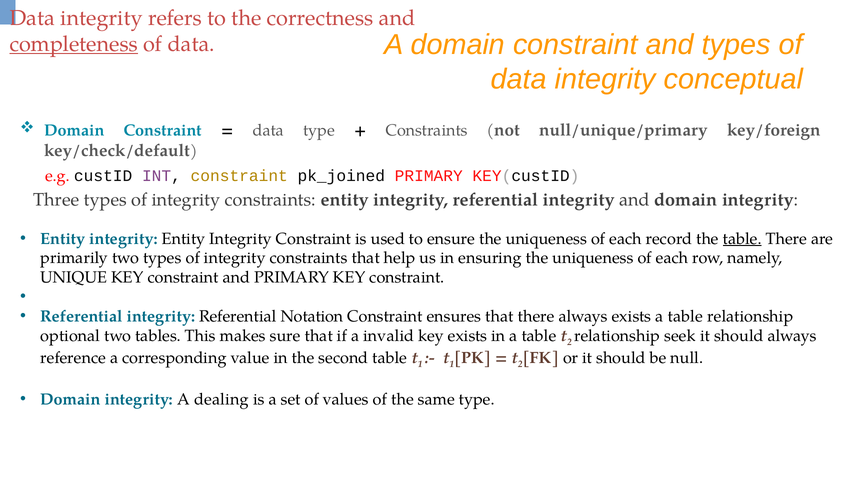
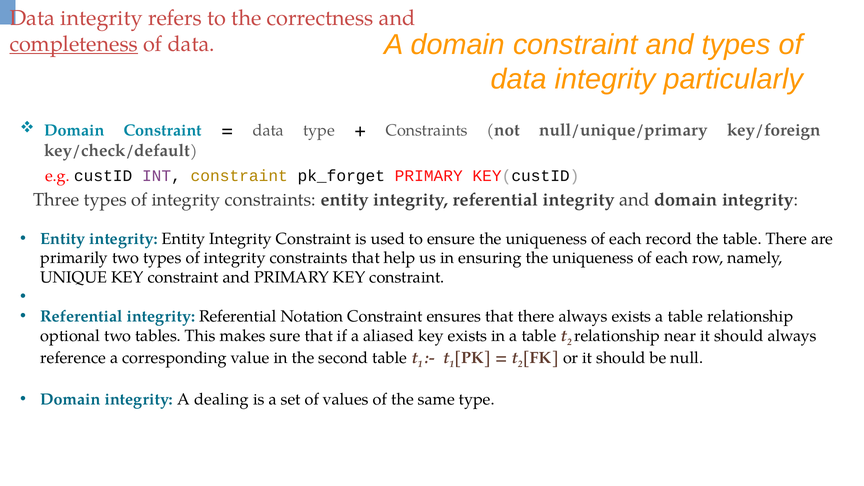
conceptual: conceptual -> particularly (733, 79)
pk_joined: pk_joined -> pk_forget (341, 176)
table underline: present -> none (742, 239)
invalid: invalid -> aliased (389, 336)
seek: seek -> near (680, 336)
